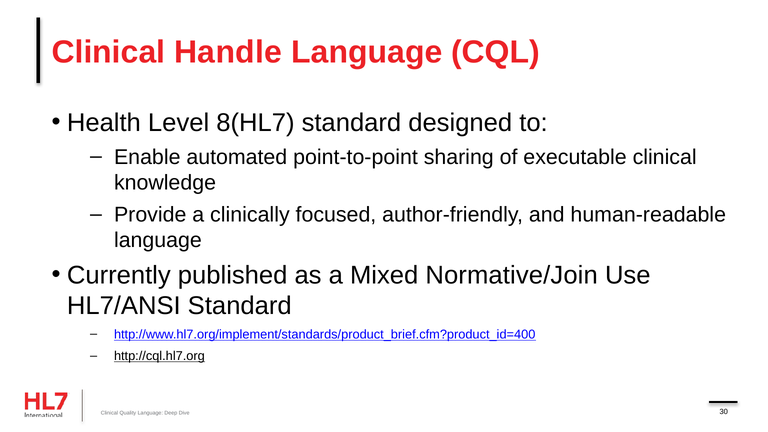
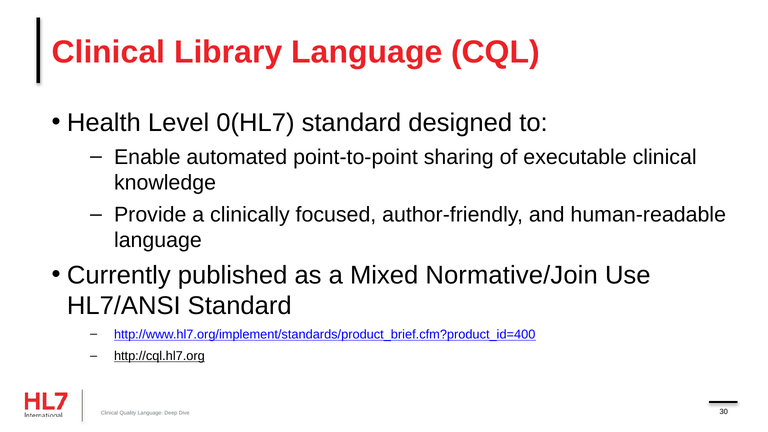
Handle: Handle -> Library (228, 52)
8(HL7: 8(HL7 -> 0(HL7 (255, 123)
